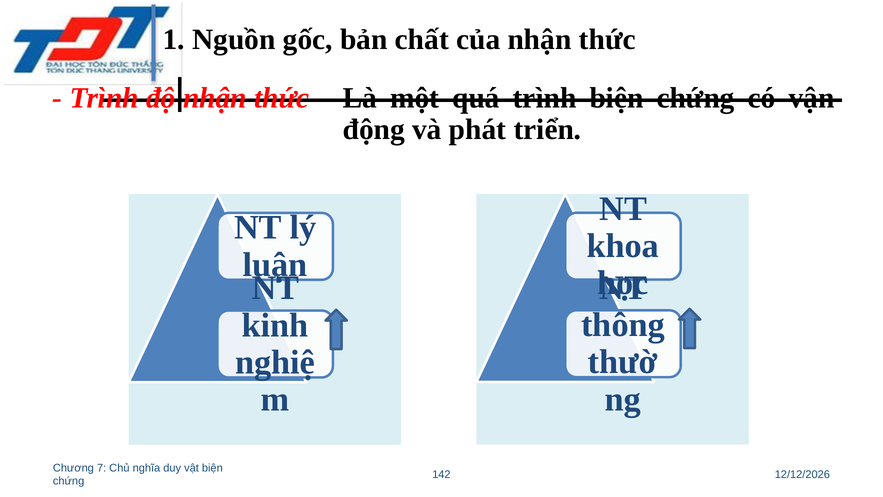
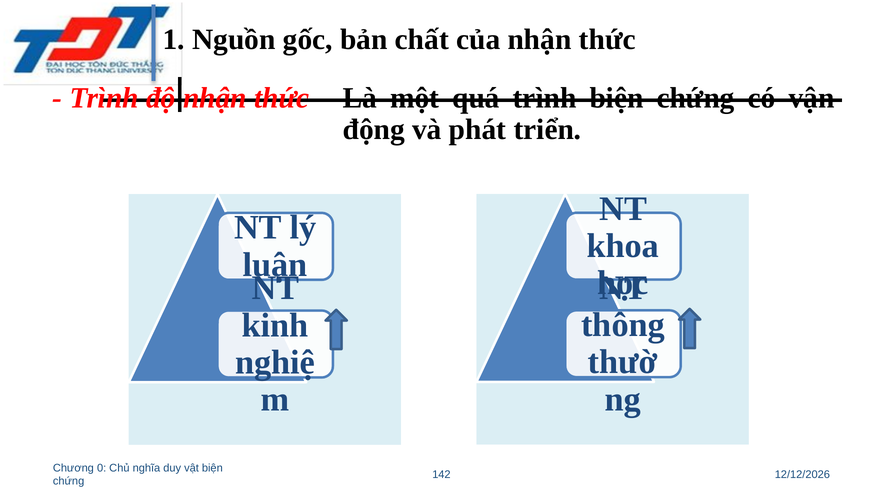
7: 7 -> 0 (102, 468)
